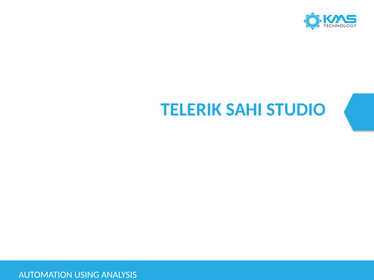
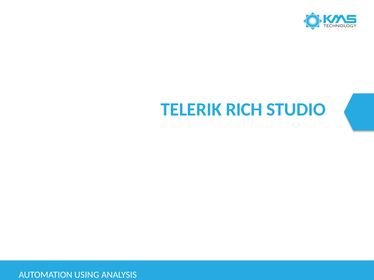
SAHI: SAHI -> RICH (244, 110)
